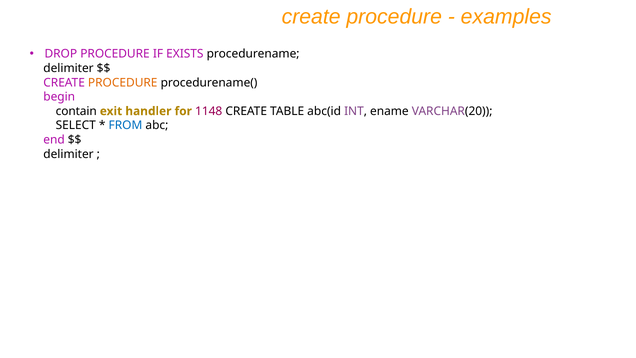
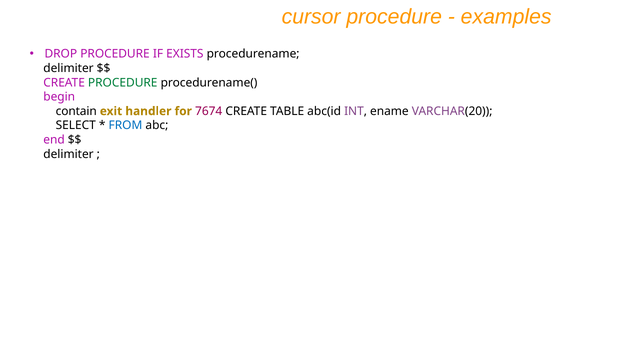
create: create -> cursor (311, 17)
PROCEDURE colour: orange -> green (123, 83)
1148: 1148 -> 7674 (209, 111)
